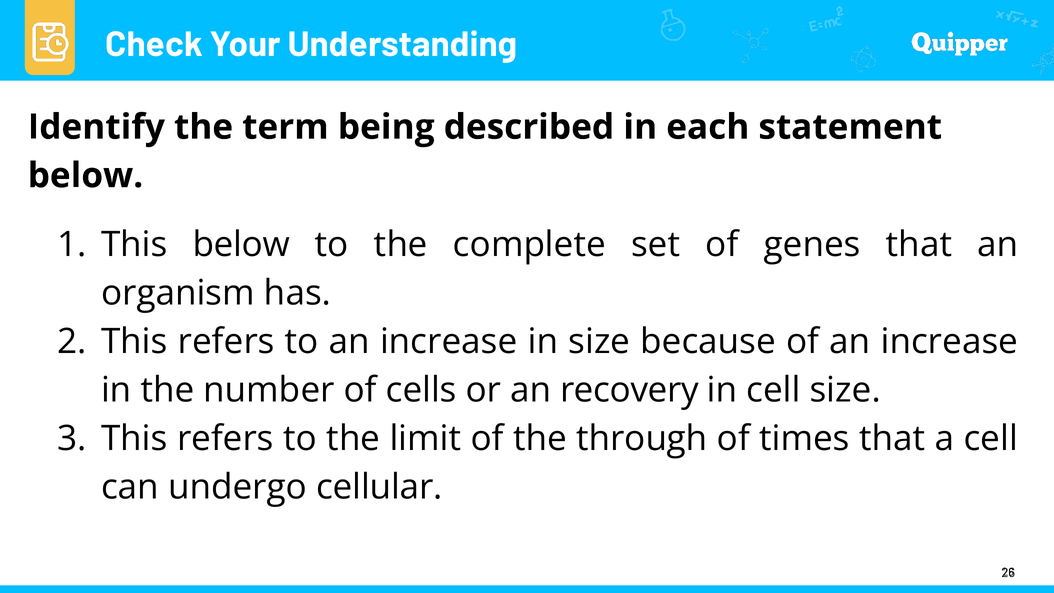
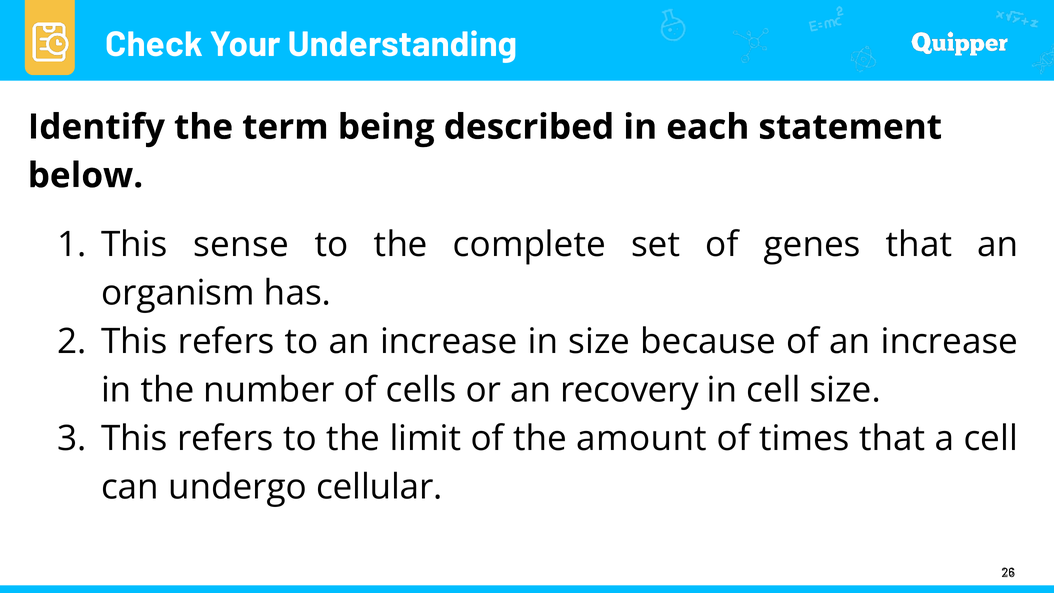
This below: below -> sense (241, 245)
through: through -> amount (642, 439)
